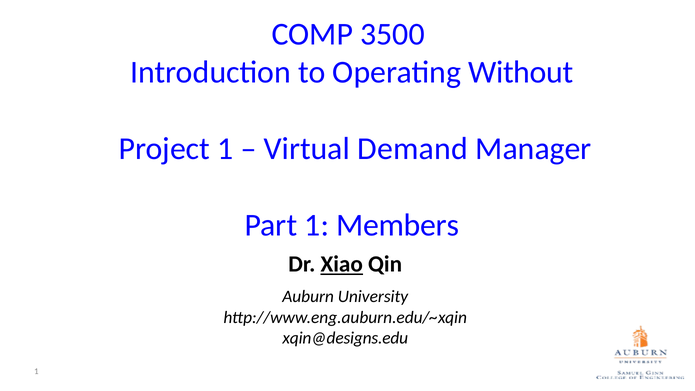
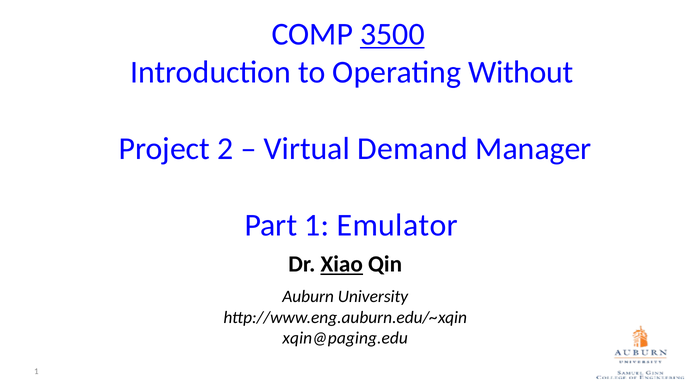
3500 underline: none -> present (392, 34)
Project 1: 1 -> 2 (225, 149)
Members: Members -> Emulator (397, 225)
xqin@designs.edu: xqin@designs.edu -> xqin@paging.edu (345, 338)
